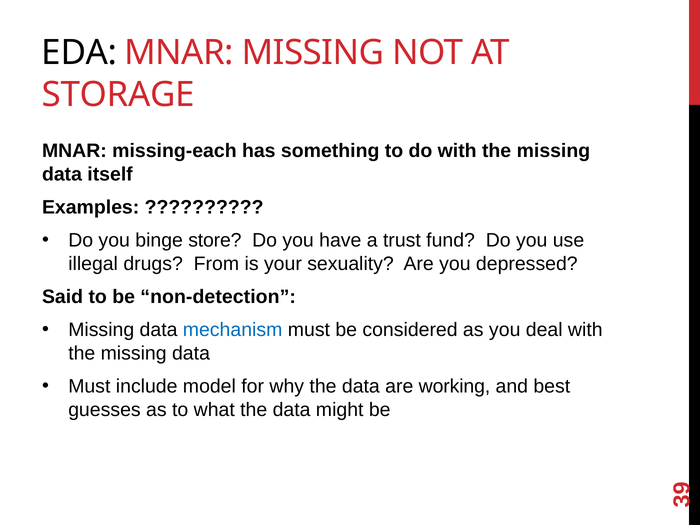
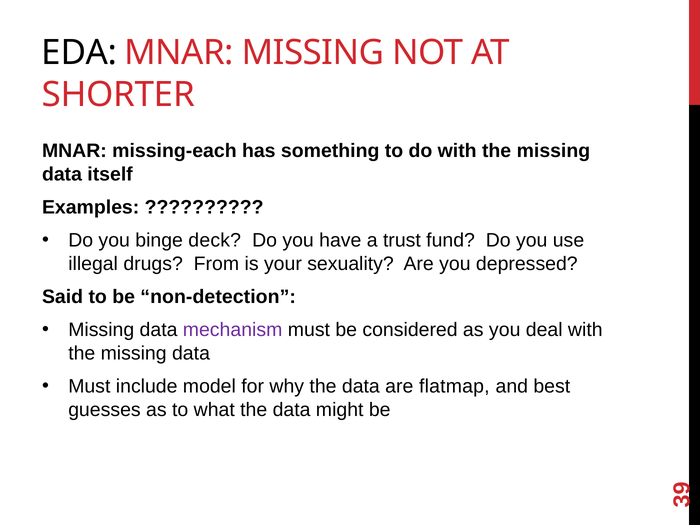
STORAGE: STORAGE -> SHORTER (118, 95)
store: store -> deck (215, 240)
mechanism colour: blue -> purple (233, 330)
working: working -> flatmap (454, 386)
